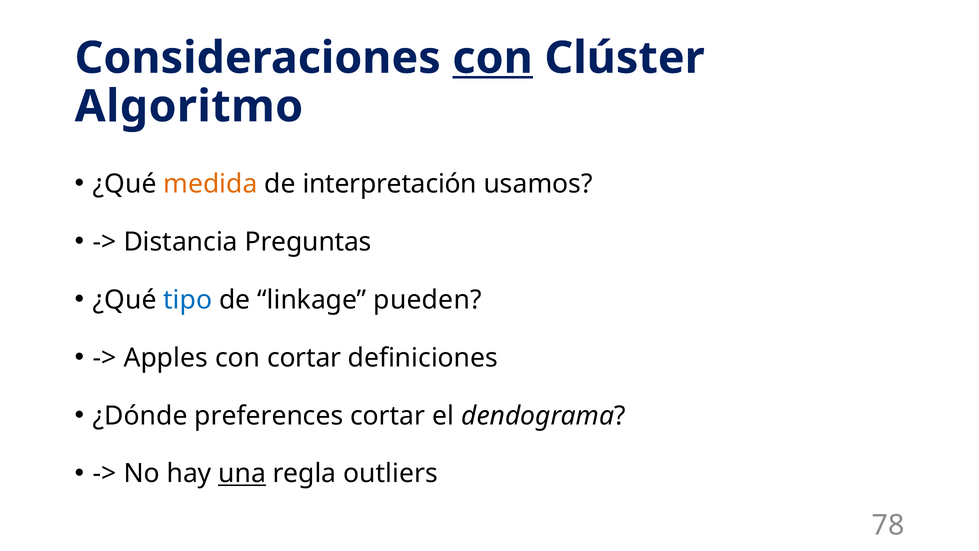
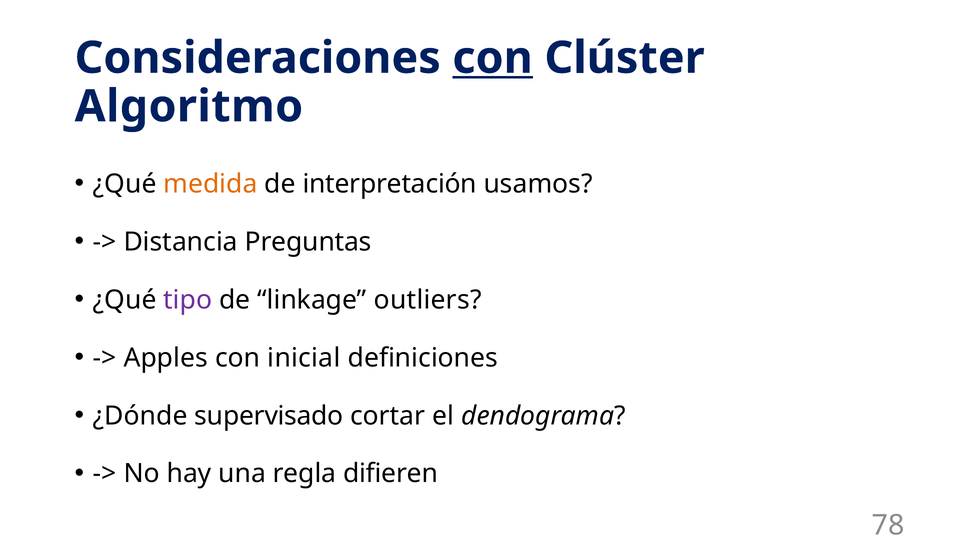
tipo colour: blue -> purple (188, 300)
pueden: pueden -> outliers (428, 300)
con cortar: cortar -> inicial (304, 358)
preferences: preferences -> supervisado (269, 416)
una underline: present -> none (242, 473)
outliers: outliers -> difieren (391, 473)
